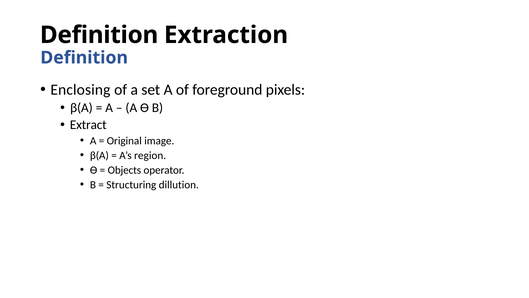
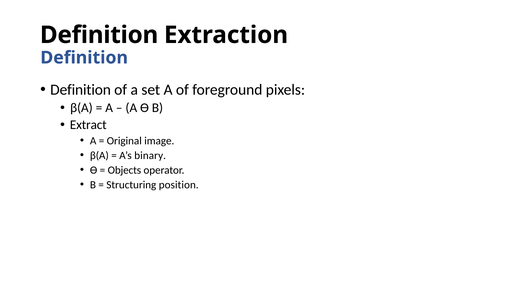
Enclosing: Enclosing -> Definition (81, 89)
region: region -> binary (150, 155)
dillution: dillution -> position (179, 185)
